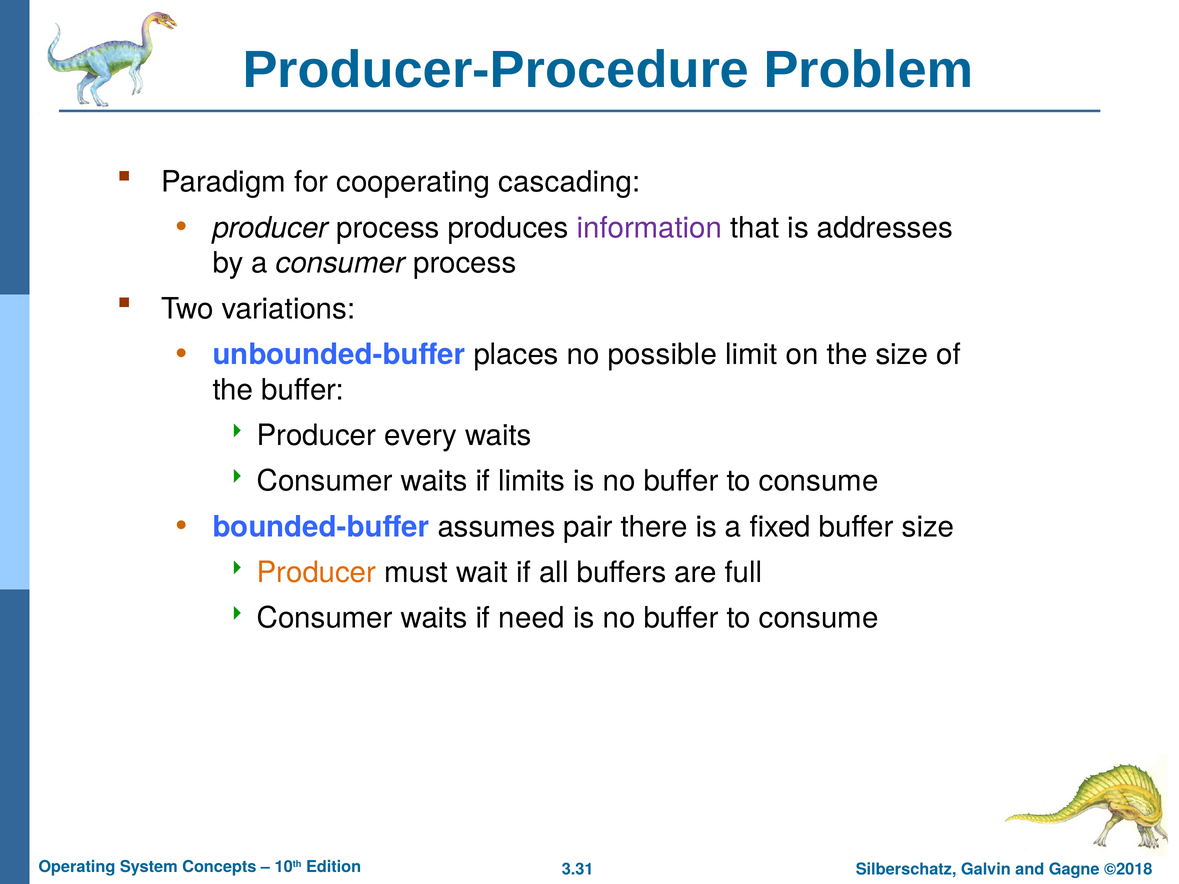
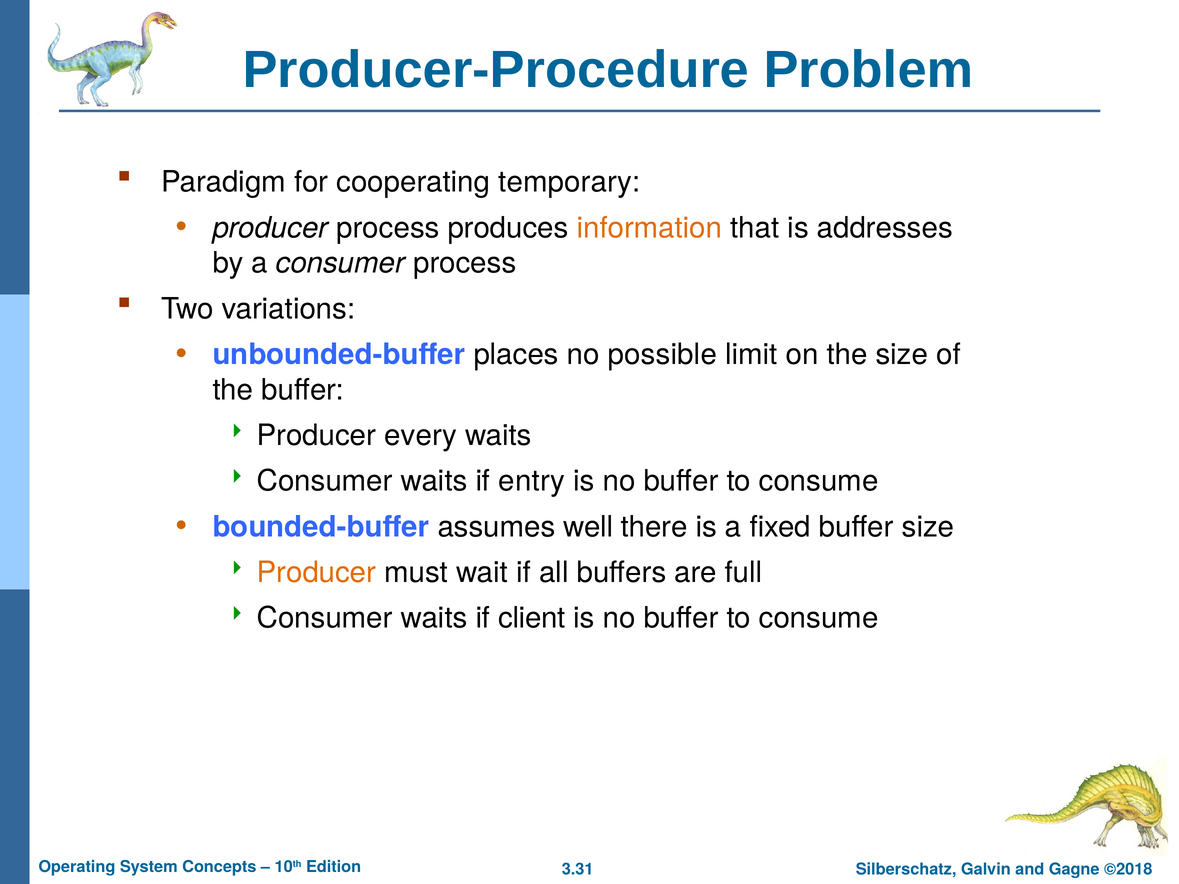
cascading: cascading -> temporary (569, 182)
information colour: purple -> orange (649, 228)
limits: limits -> entry (532, 481)
pair: pair -> well (588, 527)
need: need -> client (532, 618)
